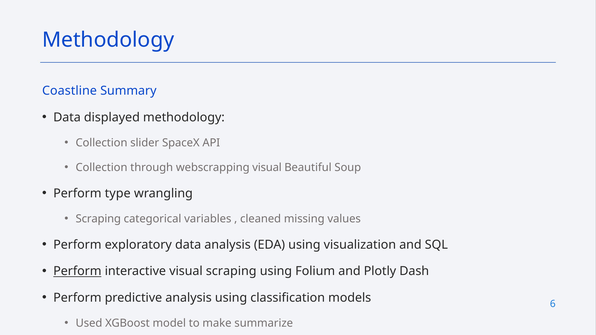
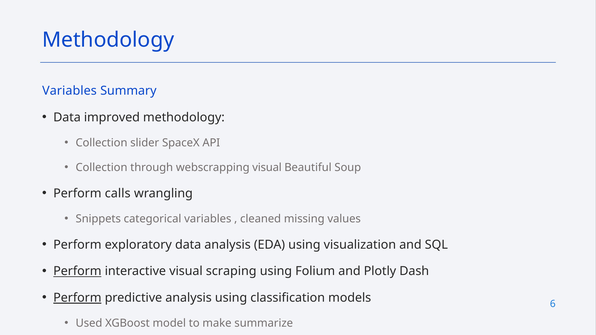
Coastline: Coastline -> Variables (70, 91)
displayed: displayed -> improved (112, 117)
type: type -> calls (118, 194)
Scraping: Scraping -> Snippets (98, 219)
Perform underline: none -> present (77, 298)
